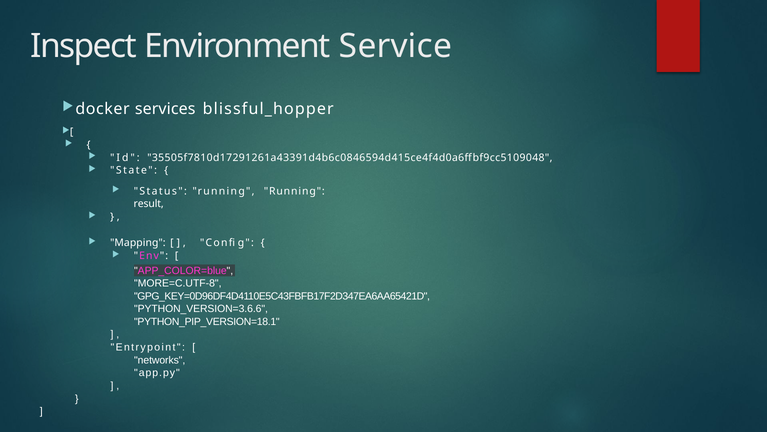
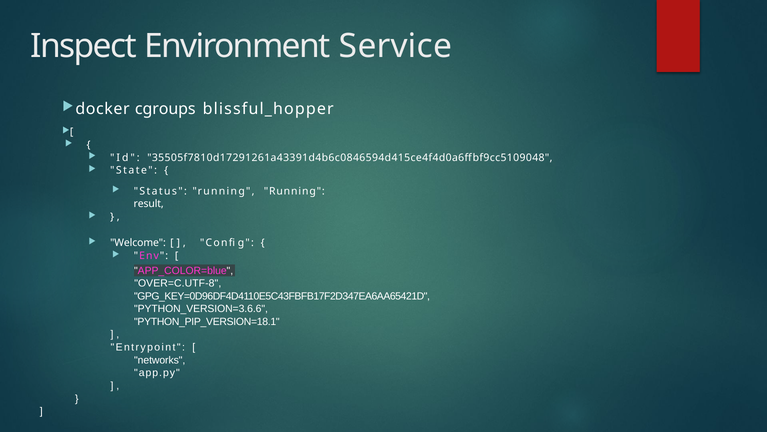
services: services -> cgroups (165, 109)
Mapping: Mapping -> Welcome (138, 243)
MORE=C.UTF-8: MORE=C.UTF-8 -> OVER=C.UTF-8 (178, 283)
